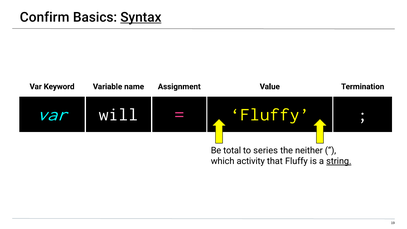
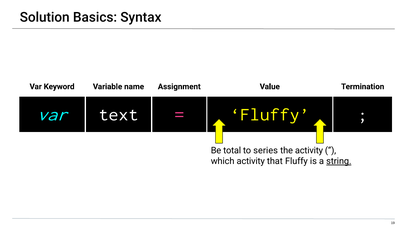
Confirm: Confirm -> Solution (45, 17)
Syntax underline: present -> none (141, 17)
will: will -> text (118, 114)
the neither: neither -> activity (309, 151)
